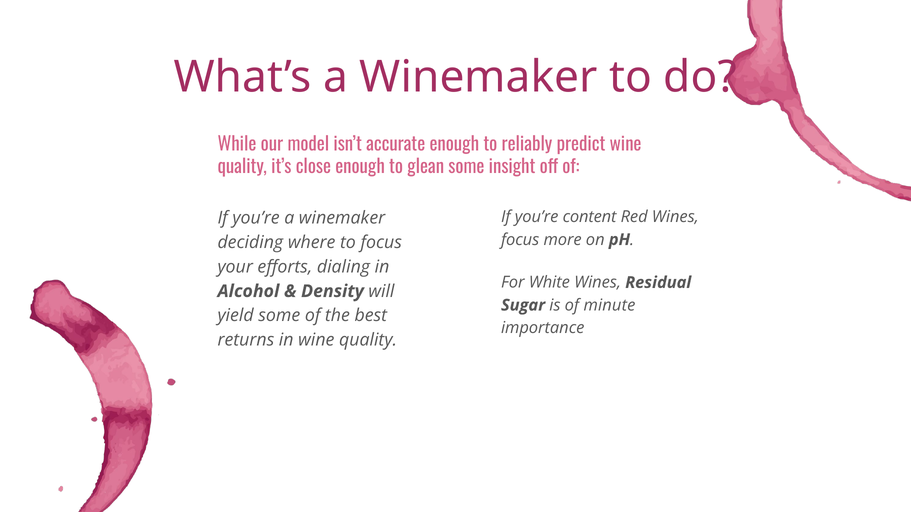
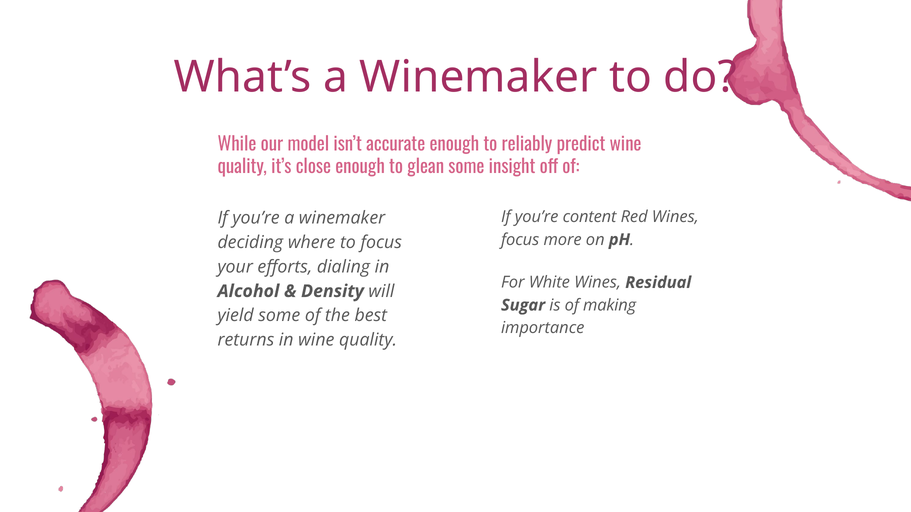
minute: minute -> making (610, 305)
